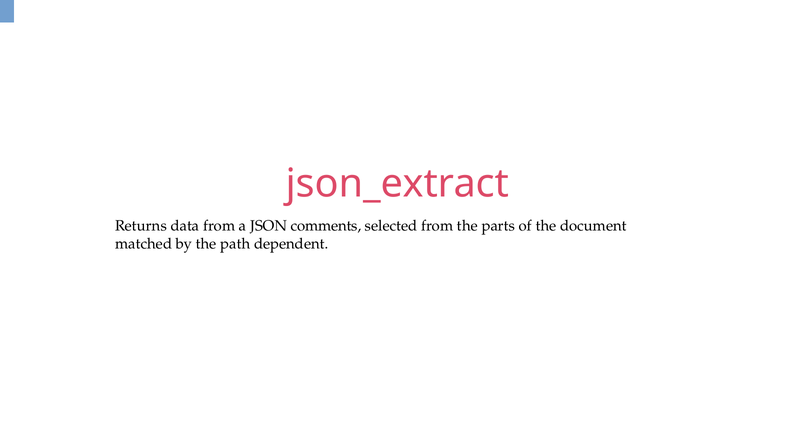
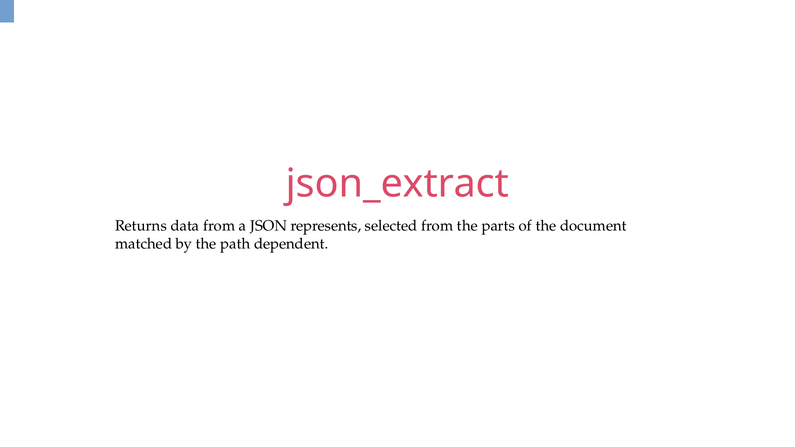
comments: comments -> represents (326, 226)
